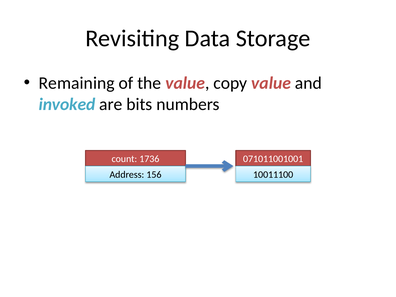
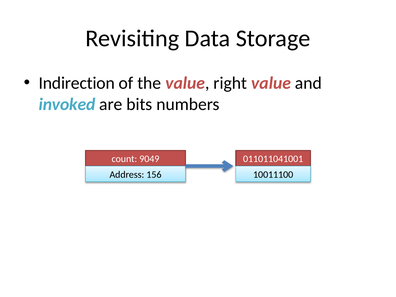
Remaining: Remaining -> Indirection (77, 83)
copy: copy -> right (230, 83)
1736: 1736 -> 9049 (149, 159)
071011001001: 071011001001 -> 011011041001 (273, 159)
